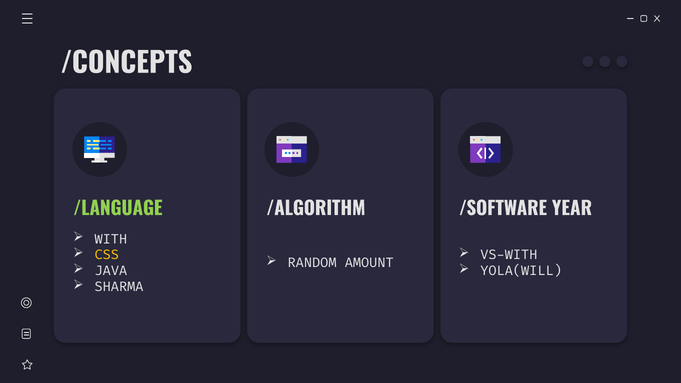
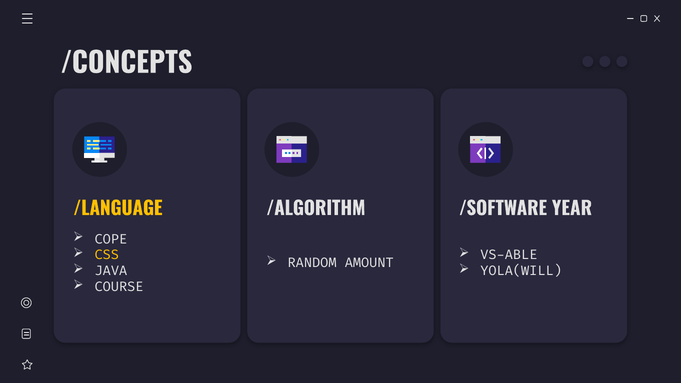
/LANGUAGE colour: light green -> yellow (118, 209)
WITH: WITH -> COPE (111, 239)
VS-WITH: VS-WITH -> VS-ABLE (509, 255)
SHARMA: SHARMA -> COURSE (119, 287)
